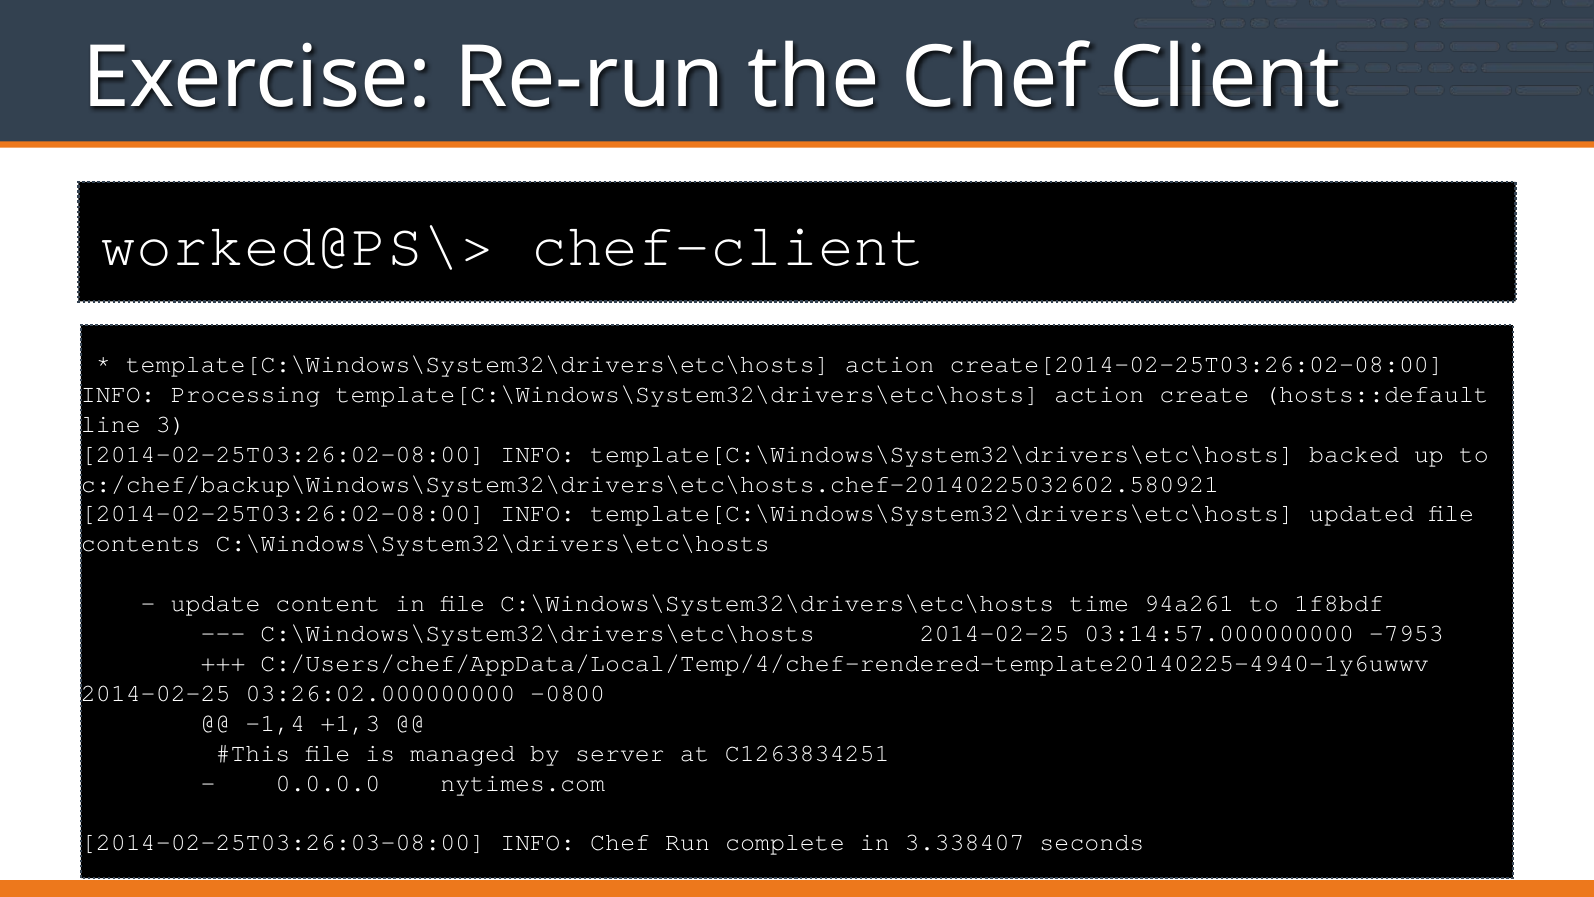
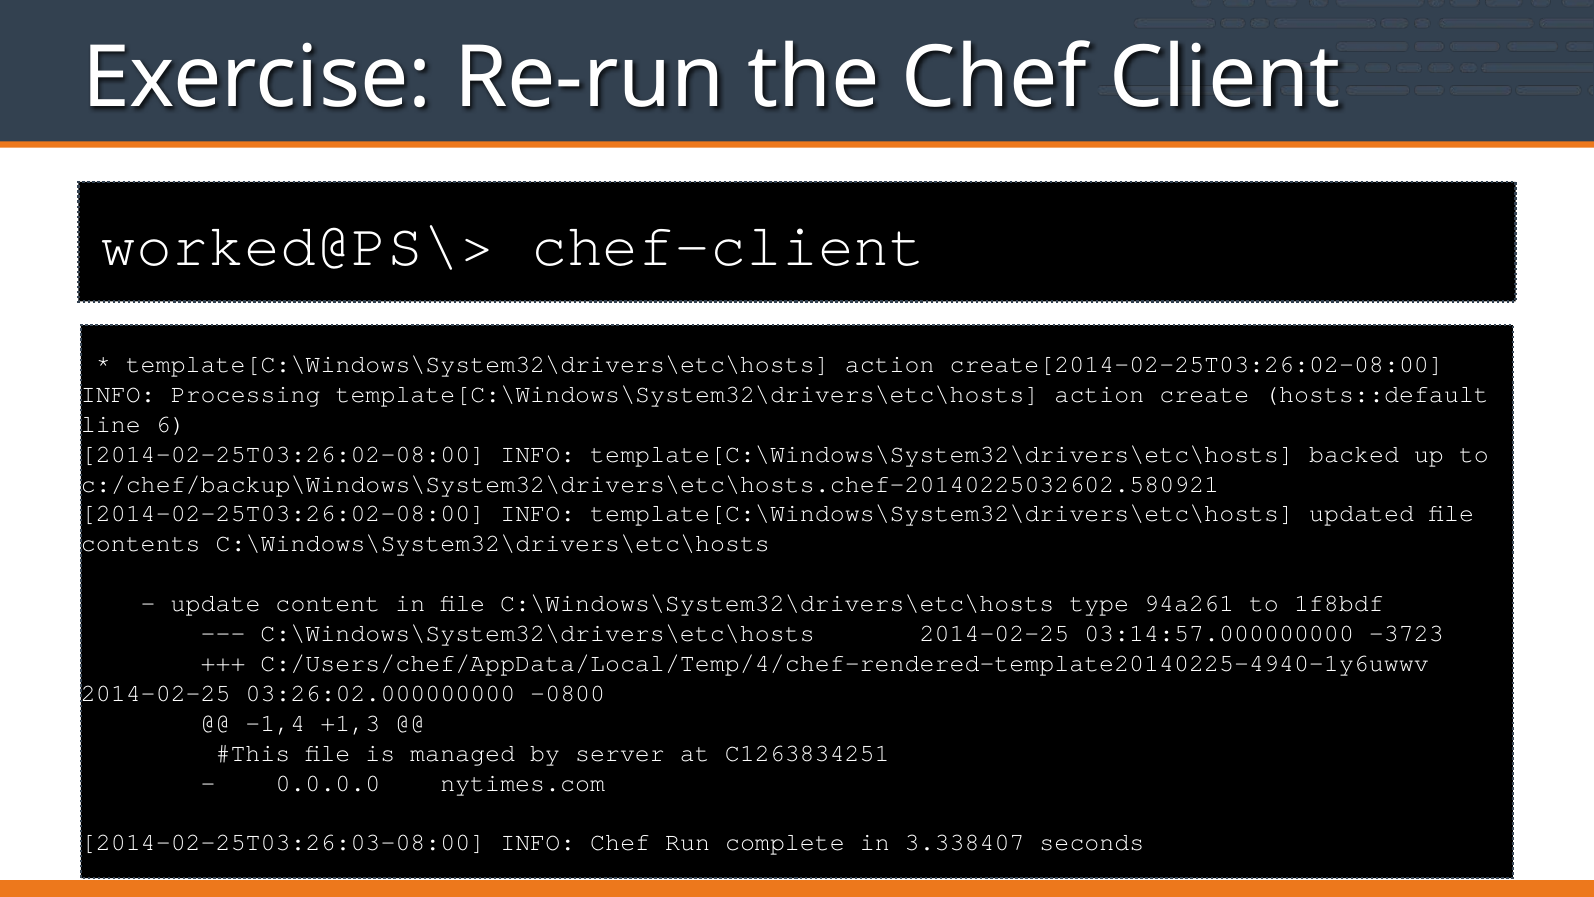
3: 3 -> 6 (171, 424)
time: time -> type (1099, 603)
-7953: -7953 -> -3723 (1406, 633)
